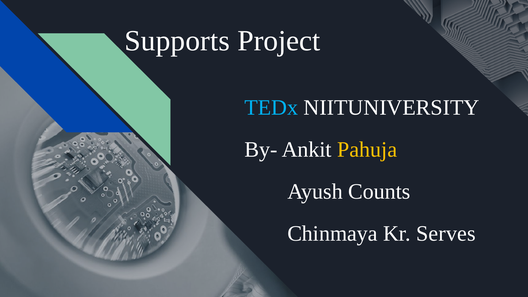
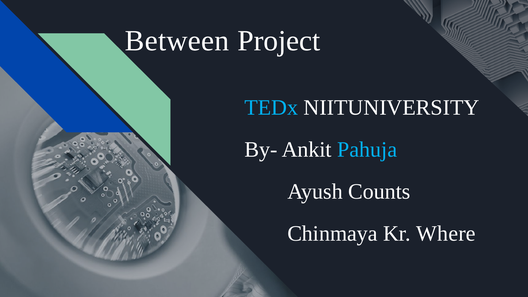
Supports: Supports -> Between (177, 41)
Pahuja colour: yellow -> light blue (367, 150)
Serves: Serves -> Where (446, 234)
